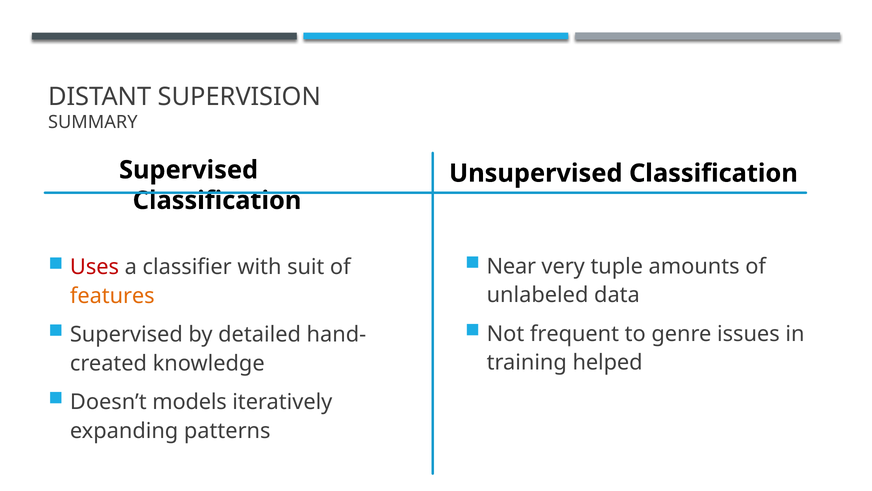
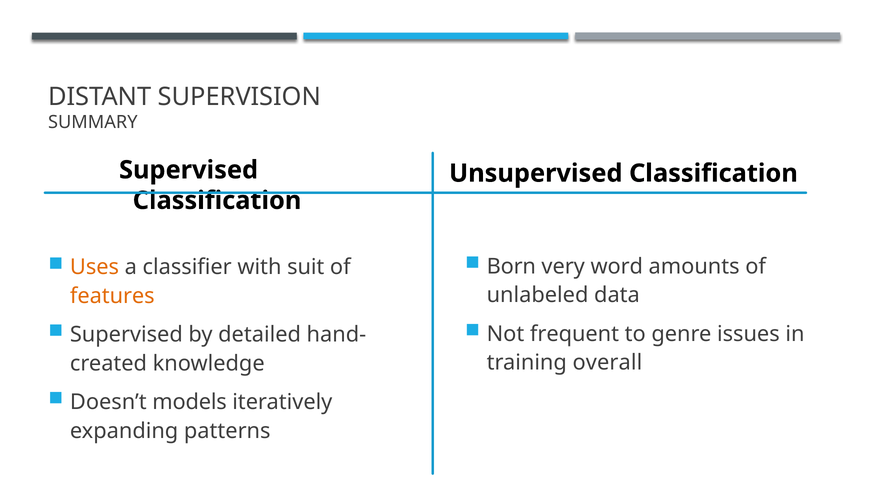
Near: Near -> Born (511, 266)
tuple: tuple -> word (617, 266)
Uses colour: red -> orange (94, 267)
helped: helped -> overall (607, 362)
